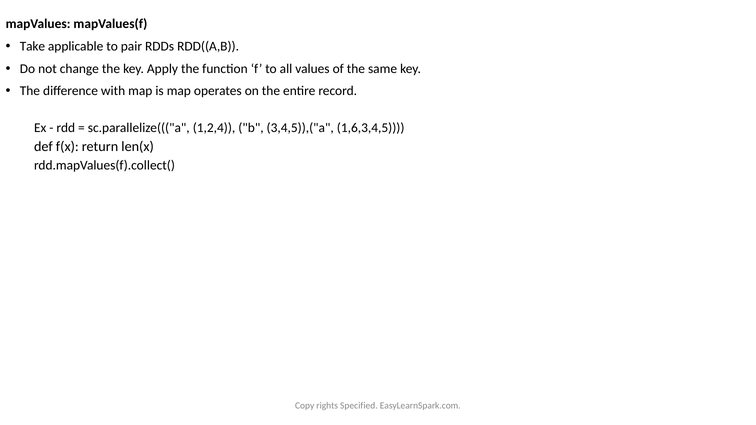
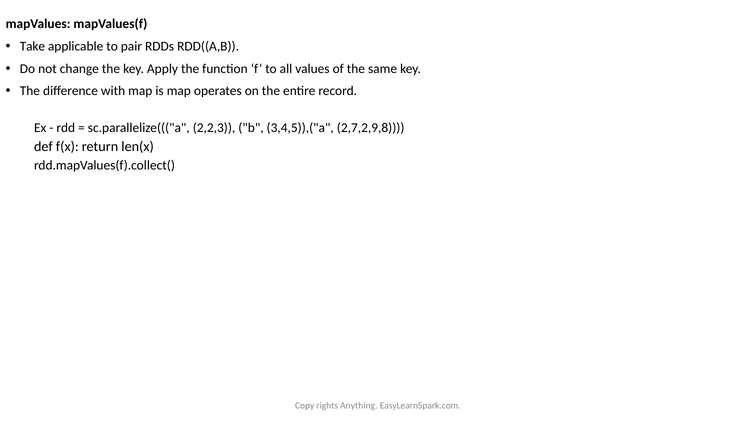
1,2,4: 1,2,4 -> 2,2,3 (214, 128)
1,6,3,4,5: 1,6,3,4,5 -> 2,7,2,9,8 (371, 128)
Specified: Specified -> Anything (359, 406)
